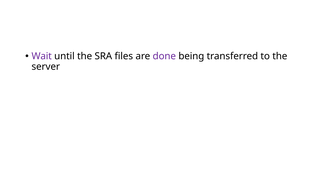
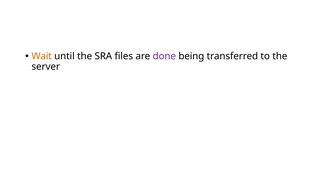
Wait colour: purple -> orange (42, 56)
